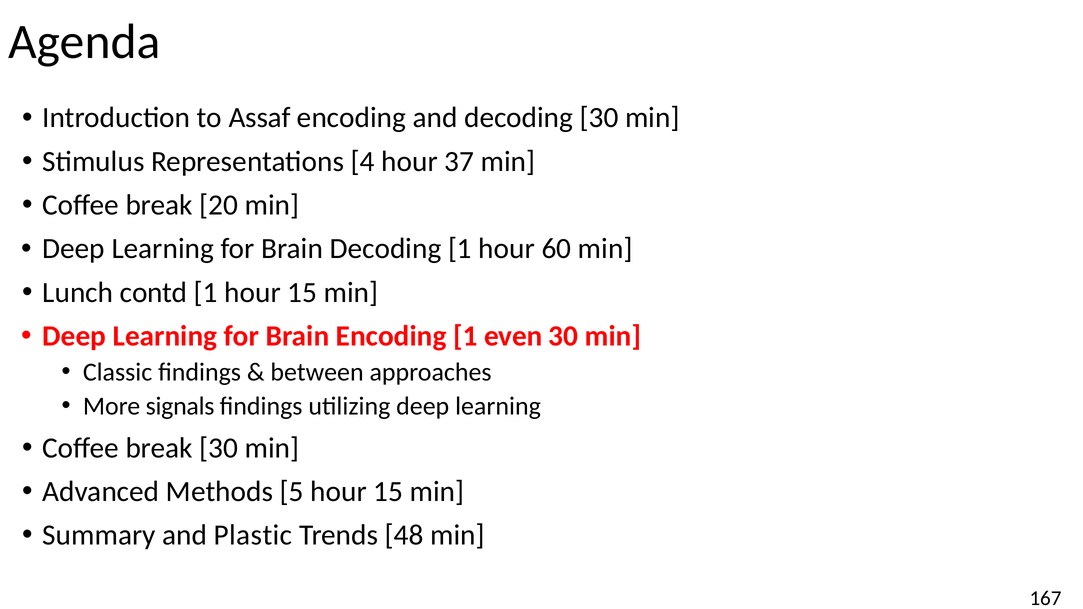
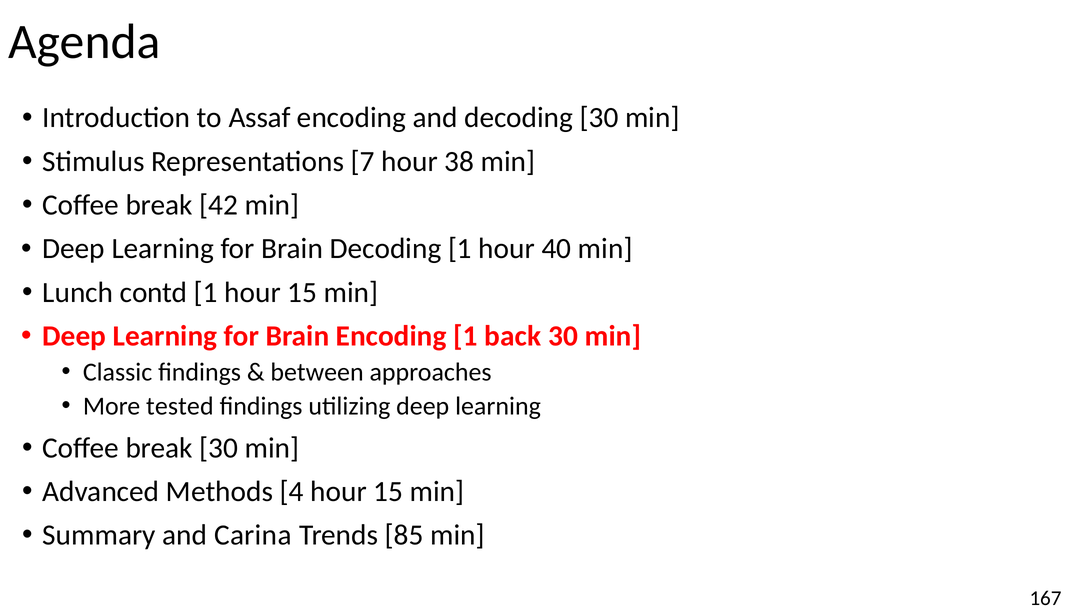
4: 4 -> 7 (363, 162)
37: 37 -> 38 (459, 162)
20: 20 -> 42 (219, 205)
60: 60 -> 40 (556, 249)
even: even -> back (513, 336)
signals: signals -> tested (180, 406)
5: 5 -> 4 (292, 492)
Plastic: Plastic -> Carina (253, 535)
48: 48 -> 85 (404, 535)
